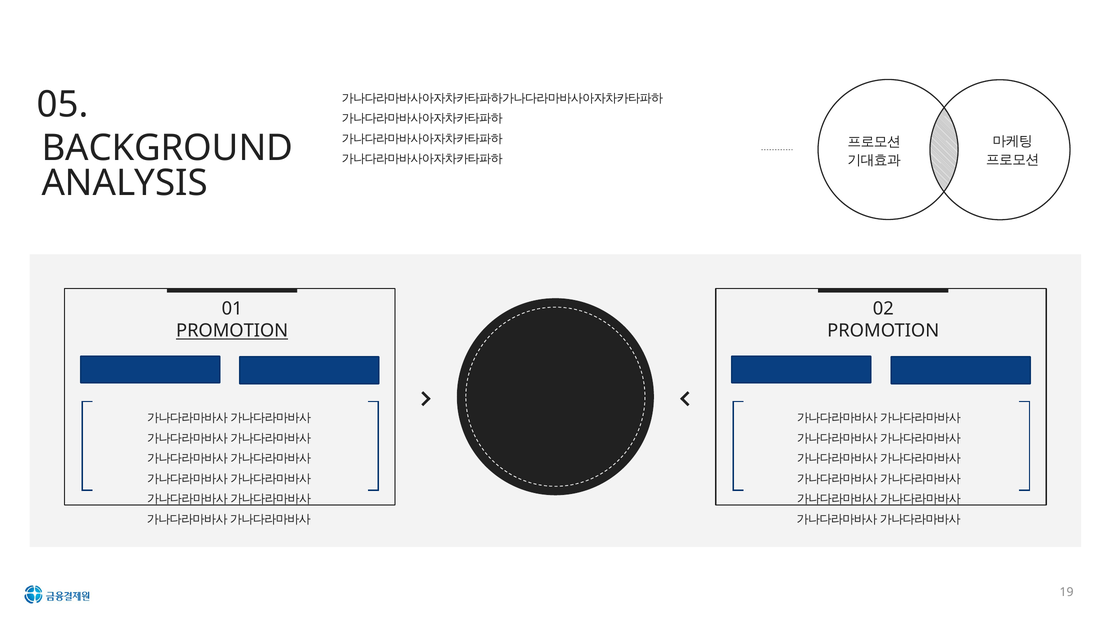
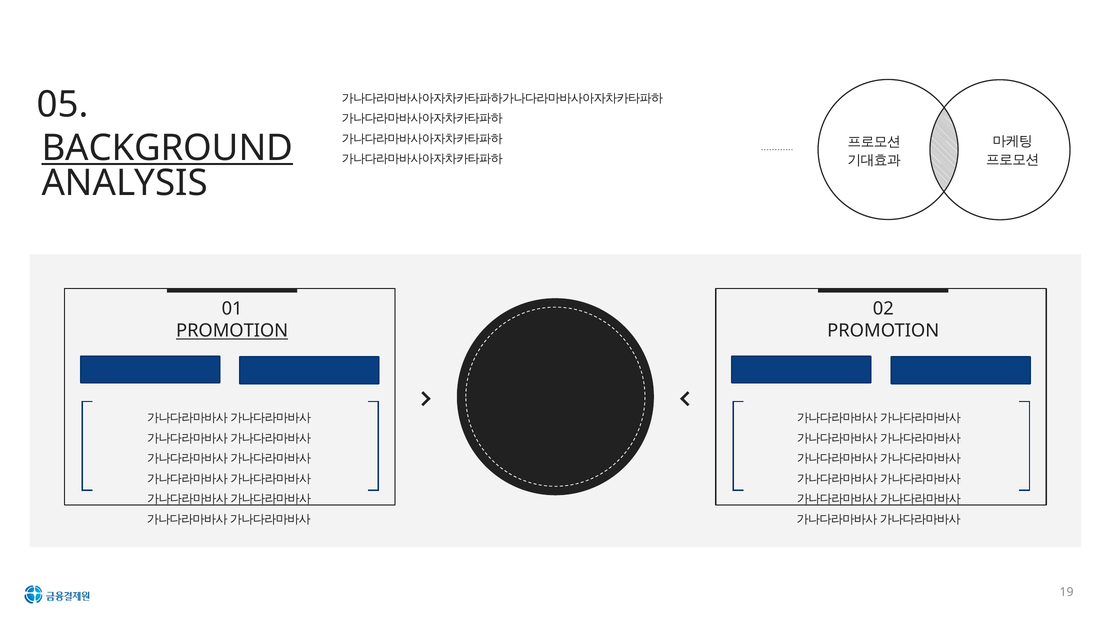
BACKGROUND underline: none -> present (167, 148)
